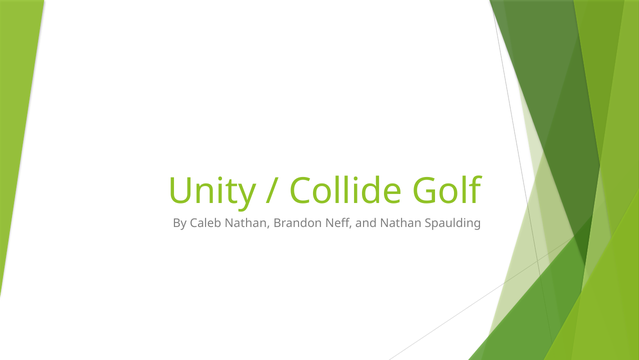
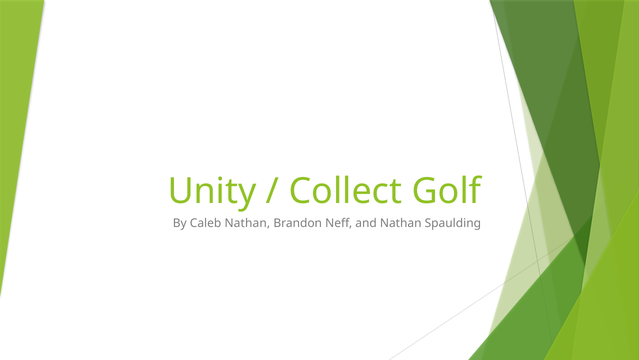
Collide: Collide -> Collect (345, 191)
